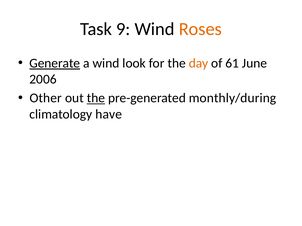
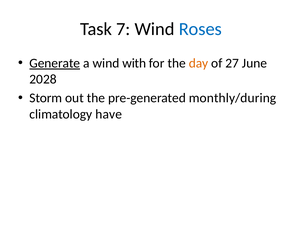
9: 9 -> 7 (123, 29)
Roses colour: orange -> blue (200, 29)
look: look -> with (134, 63)
61: 61 -> 27 (232, 63)
2006: 2006 -> 2028 (43, 79)
Other: Other -> Storm (46, 98)
the underline: present -> none (96, 98)
